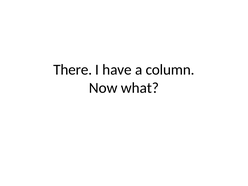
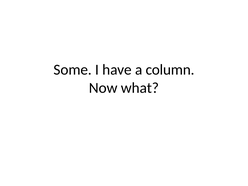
There: There -> Some (73, 70)
